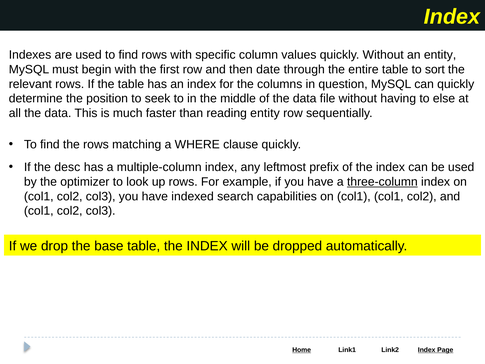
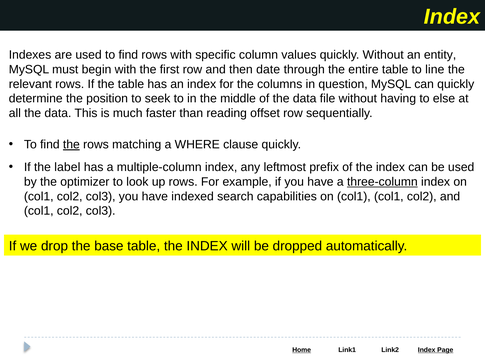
sort: sort -> line (435, 69)
reading entity: entity -> offset (265, 113)
the underline: none -> present (71, 145)
desc: desc -> label (67, 167)
